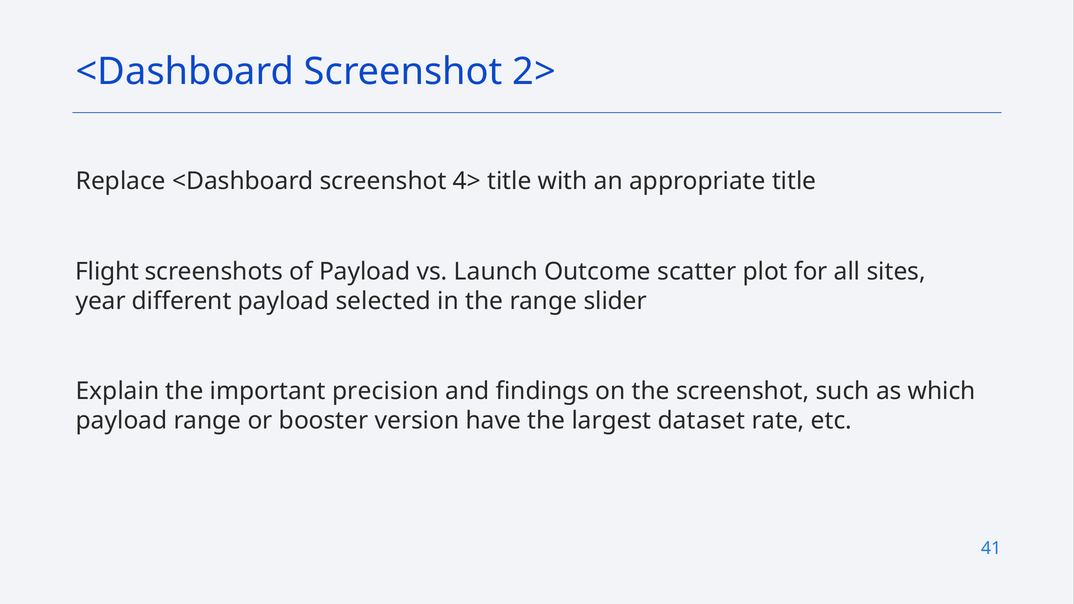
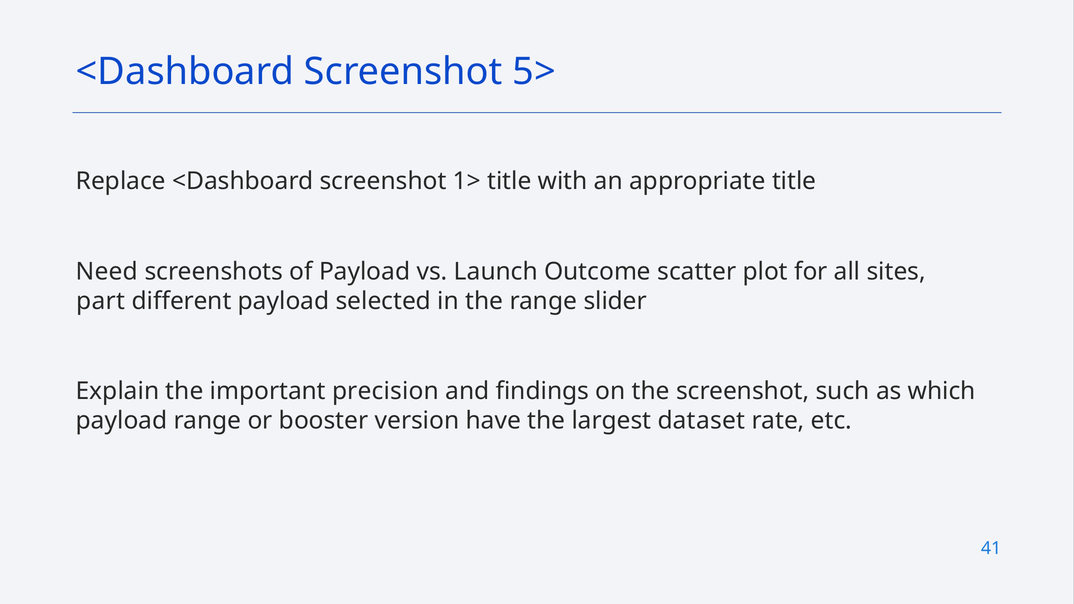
2>: 2> -> 5> (534, 72)
4>: 4> -> 1> (467, 181)
Flight: Flight -> Need (107, 272)
year: year -> part (101, 301)
